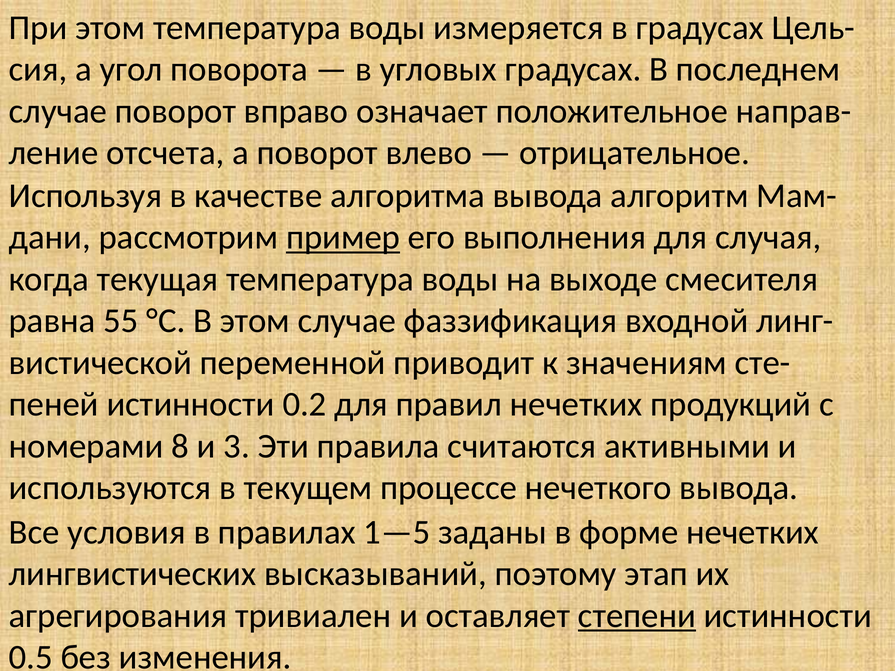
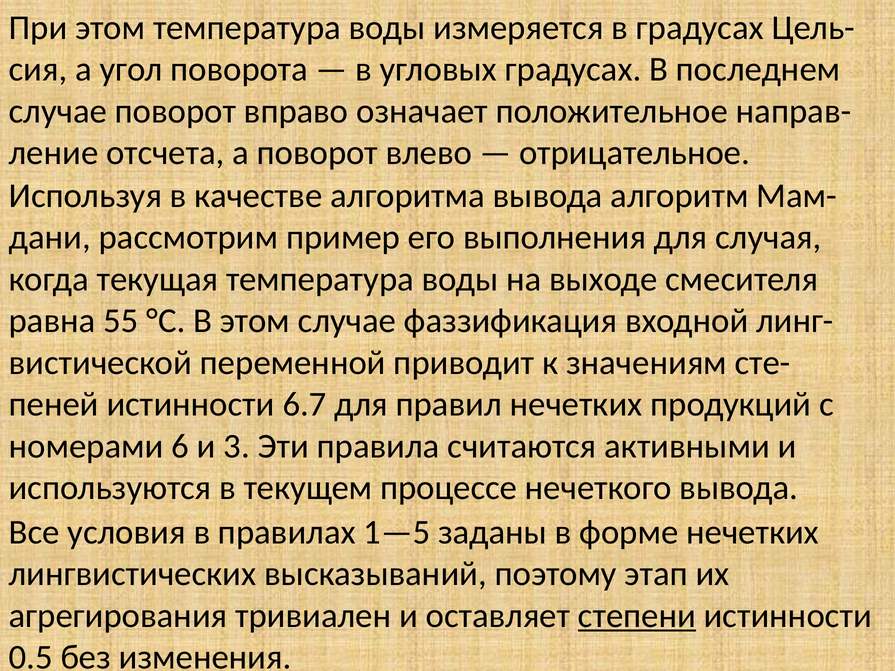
пример underline: present -> none (343, 237)
0.2: 0.2 -> 6.7 (305, 405)
8: 8 -> 6 (180, 446)
